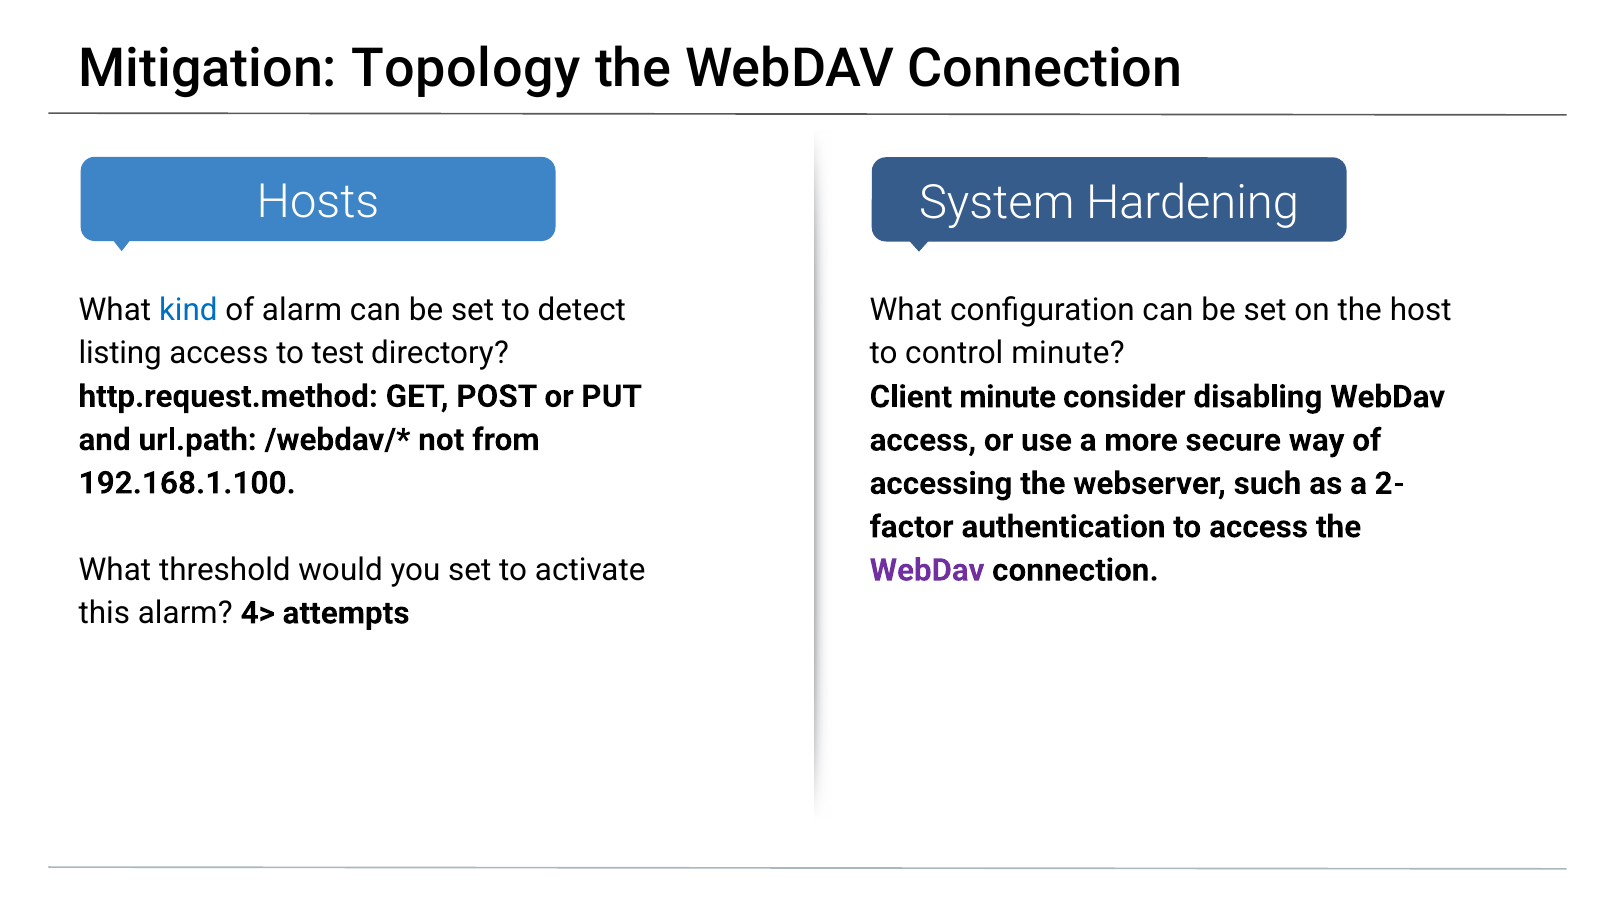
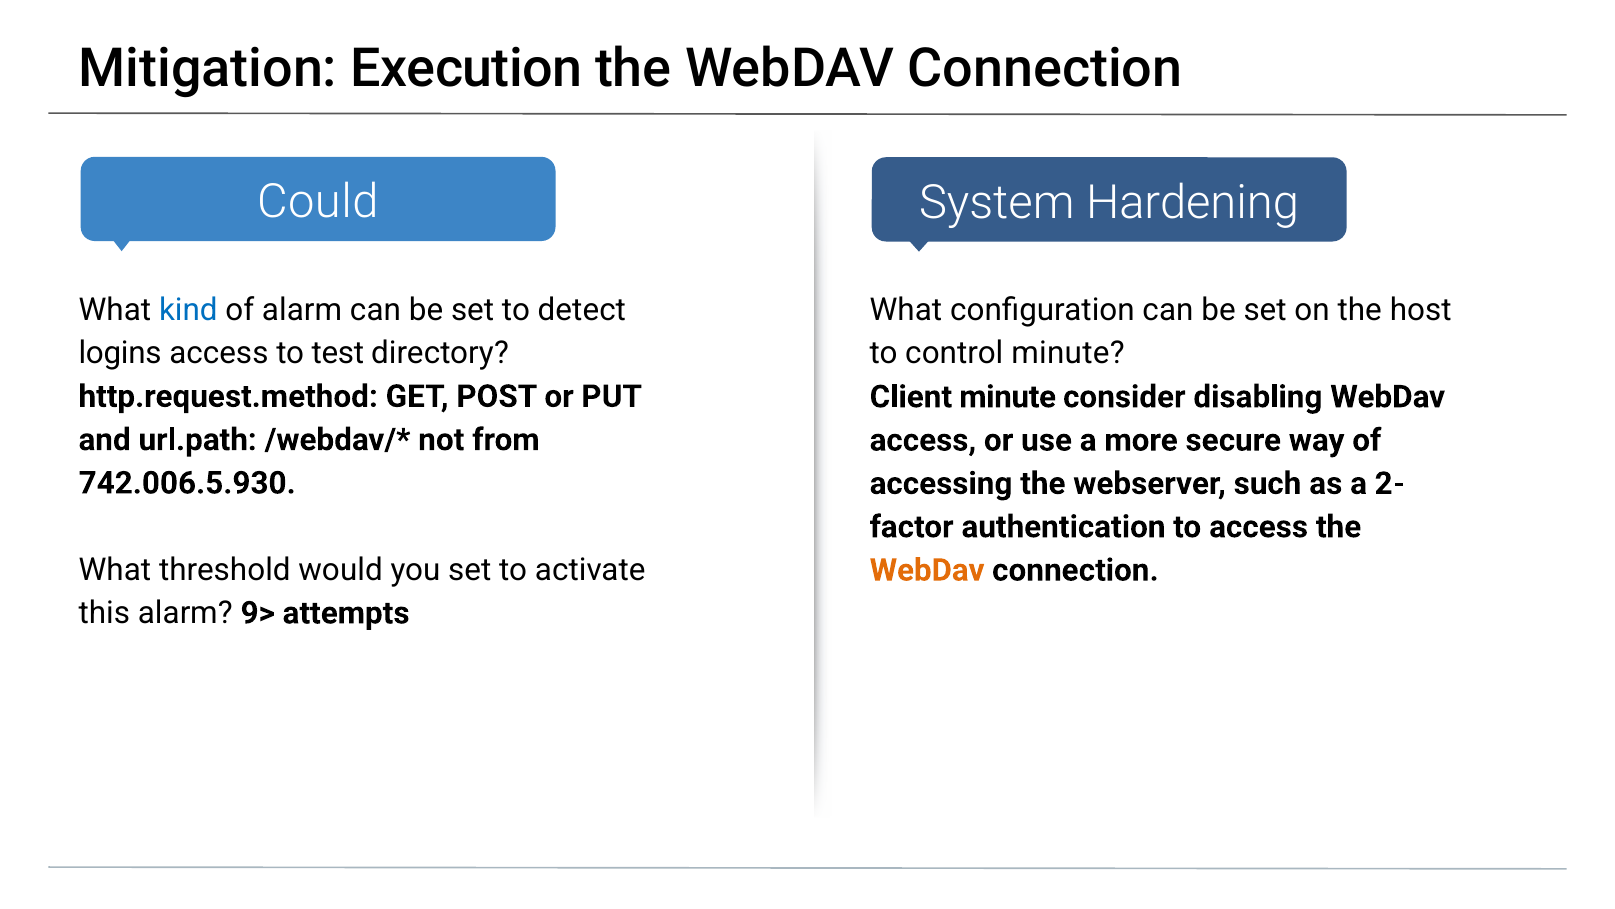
Topology: Topology -> Execution (466, 68)
Hosts: Hosts -> Could (318, 202)
listing: listing -> logins (120, 353)
192.168.1.100: 192.168.1.100 -> 742.006.5.930 (187, 483)
WebDav colour: purple -> orange (927, 570)
4>: 4> -> 9> (258, 613)
